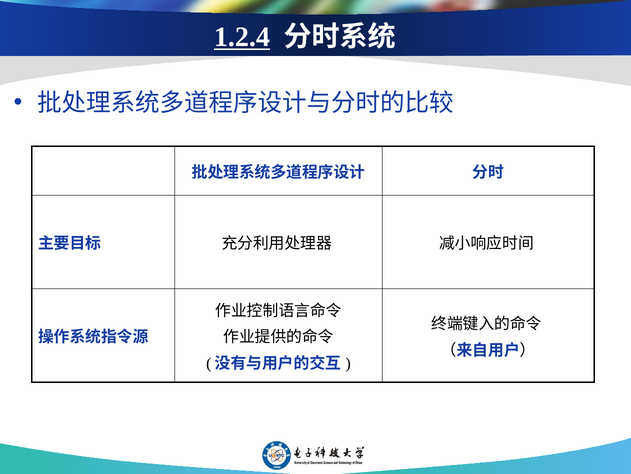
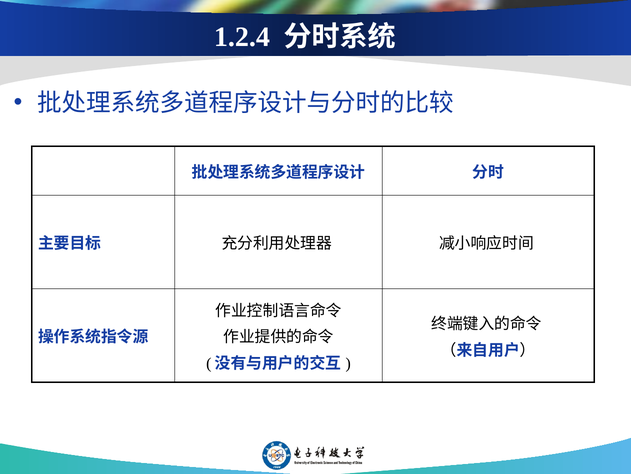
1.2.4 underline: present -> none (242, 37)
